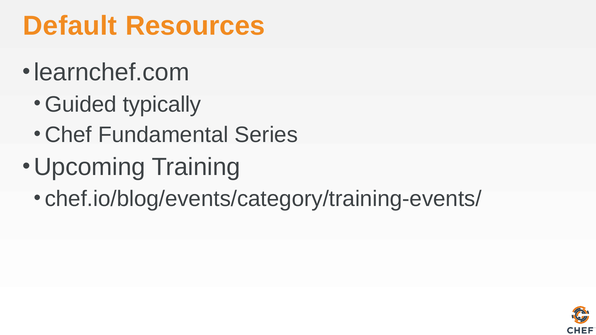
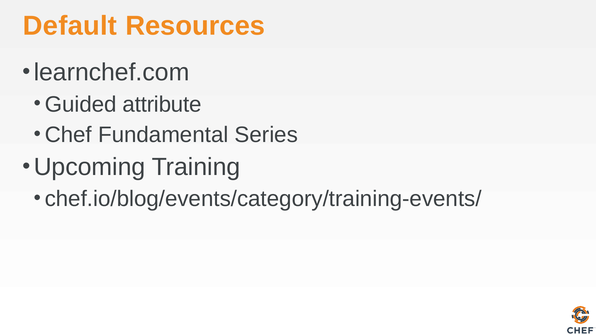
typically: typically -> attribute (162, 104)
